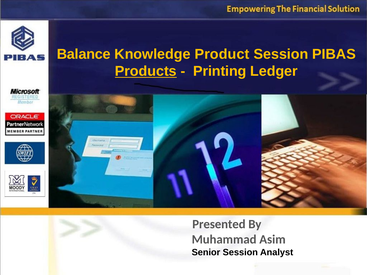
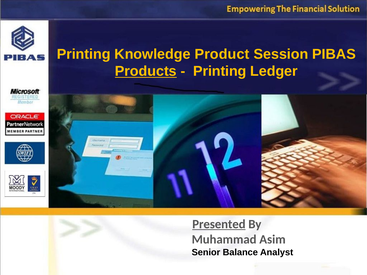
Balance: Balance -> Printing (84, 54)
Presented underline: none -> present (219, 224)
Senior Session: Session -> Balance (240, 253)
